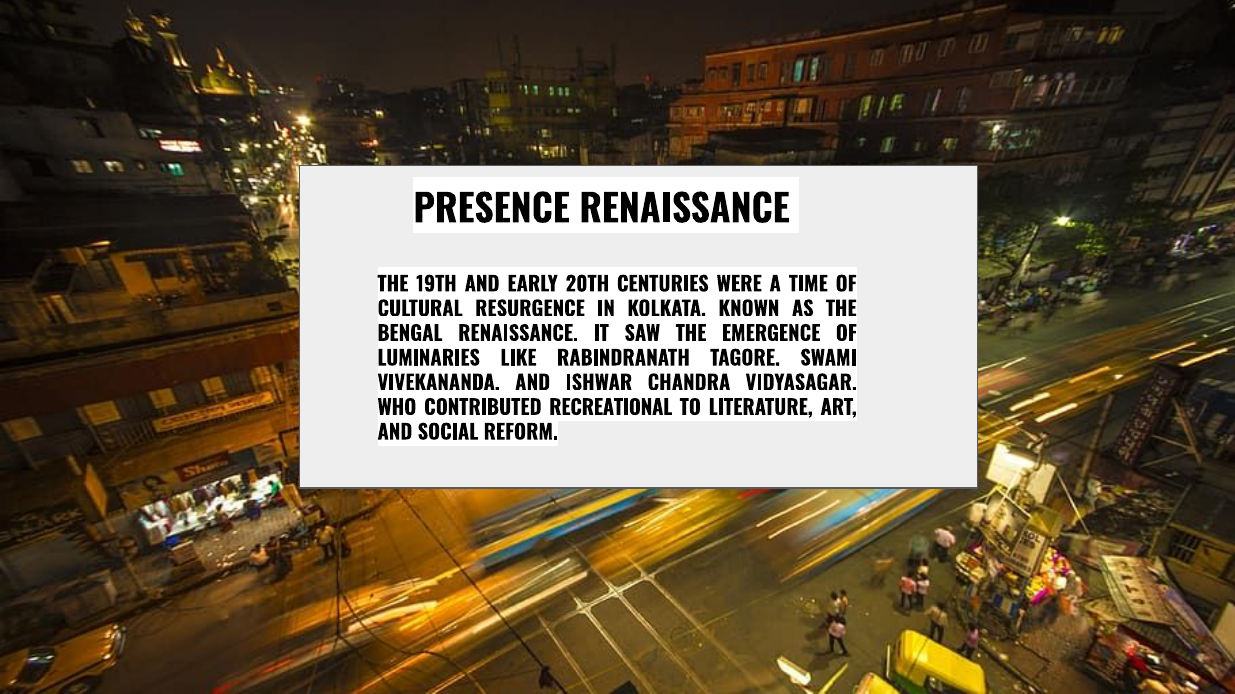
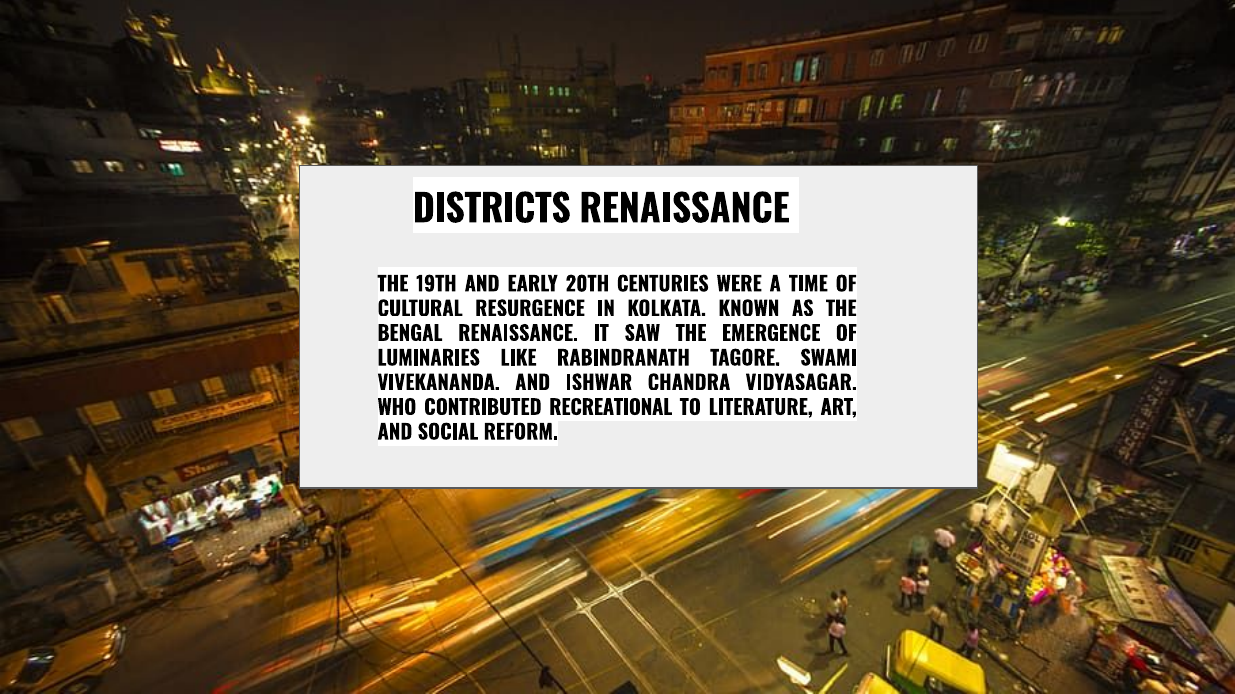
PRESENCE: PRESENCE -> DISTRICTS (492, 210)
